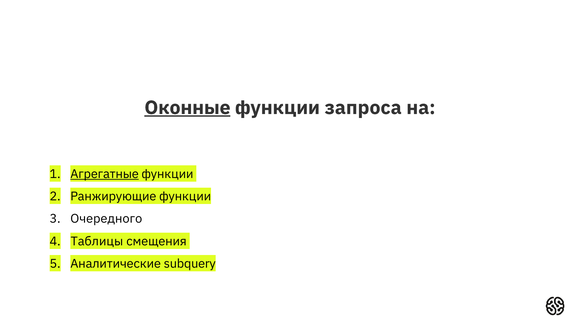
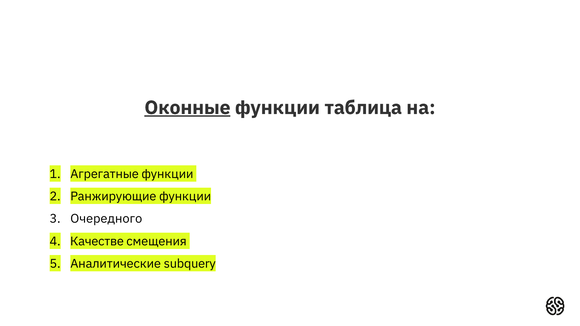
запроса: запроса -> таблица (363, 108)
Агрегатные underline: present -> none (105, 174)
Таблицы: Таблицы -> Качестве (97, 241)
